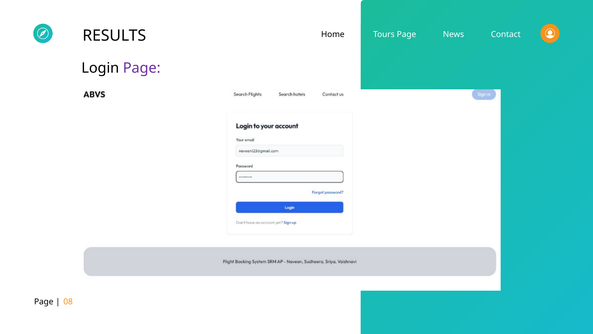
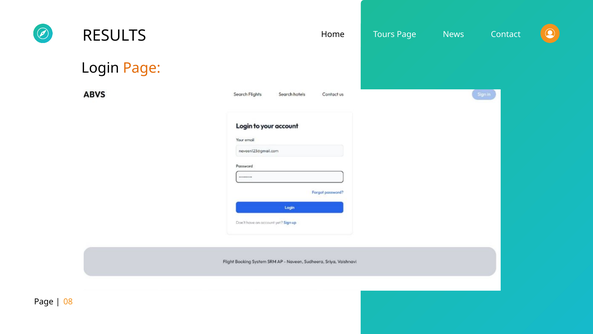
Page colour: purple -> orange (142, 68)
